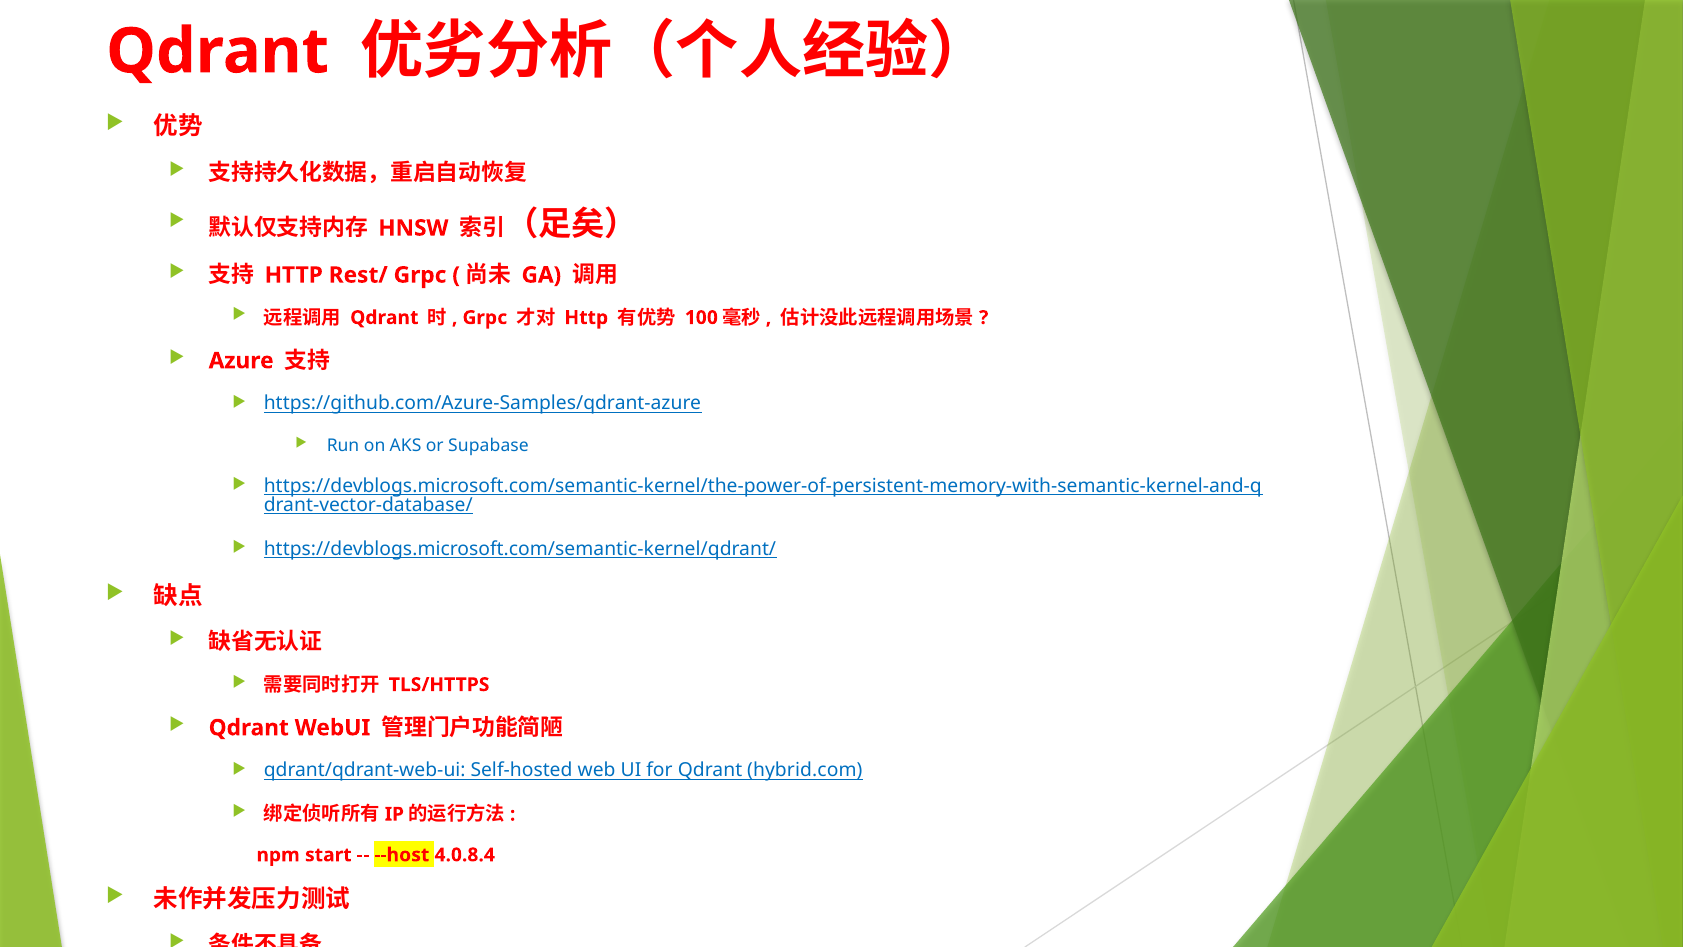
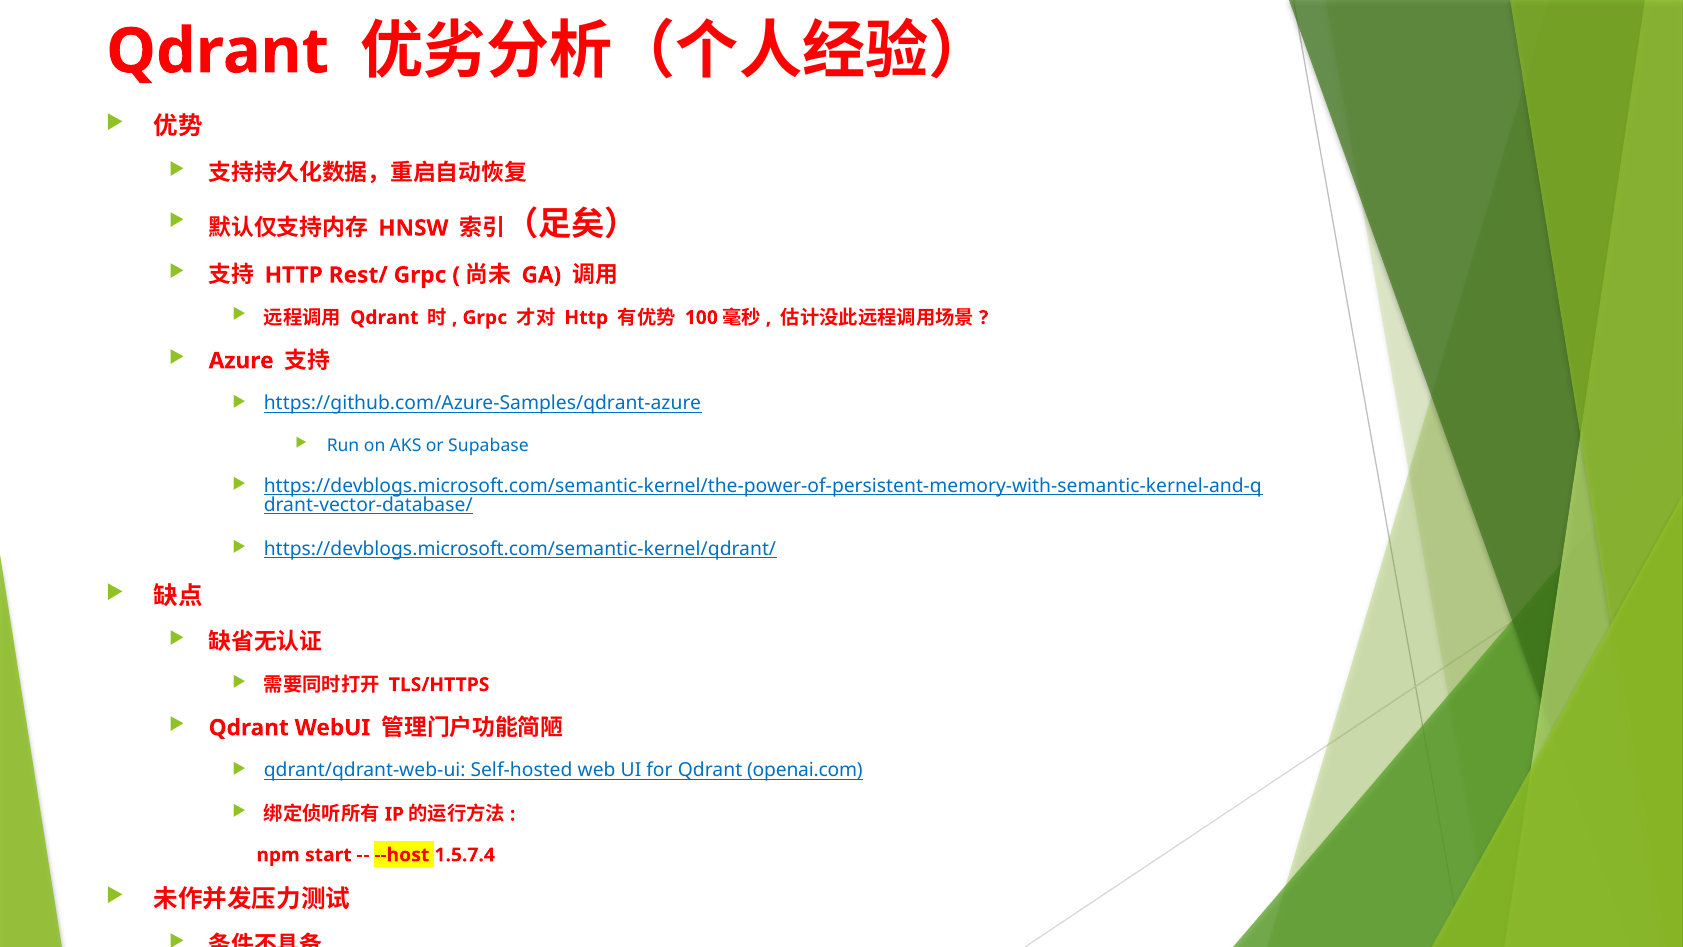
hybrid.com: hybrid.com -> openai.com (805, 770)
4.0.8.4: 4.0.8.4 -> 1.5.7.4 (465, 855)
